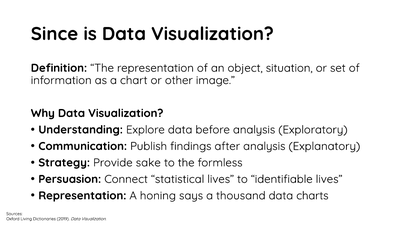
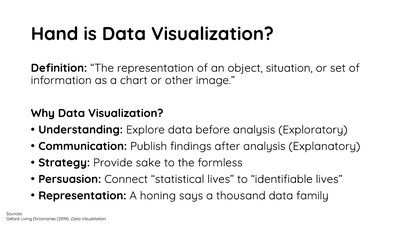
Since: Since -> Hand (55, 34)
charts: charts -> family (312, 196)
